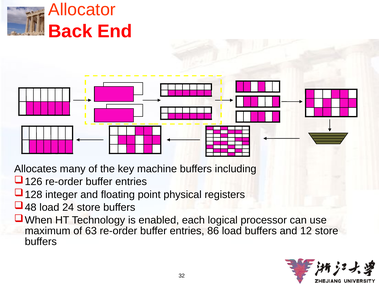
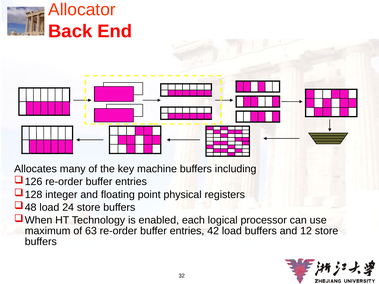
86: 86 -> 42 (213, 231)
